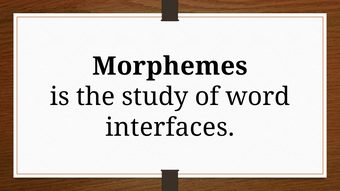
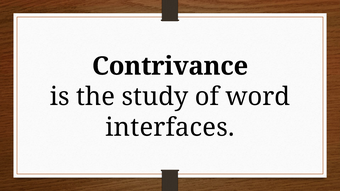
Morphemes: Morphemes -> Contrivance (170, 66)
